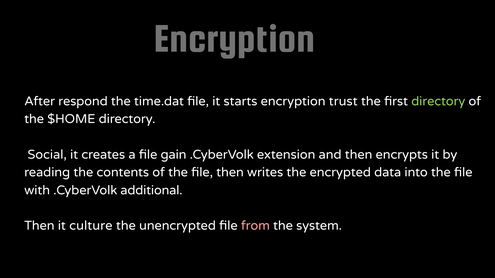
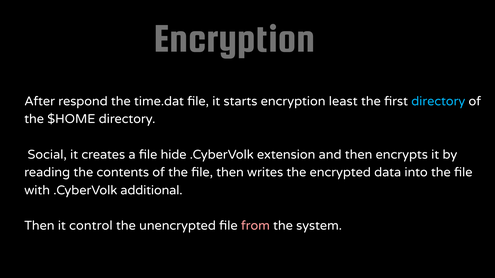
trust: trust -> least (343, 101)
directory colour: light green -> light blue (438, 101)
gain: gain -> hide (174, 155)
culture: culture -> control (91, 226)
